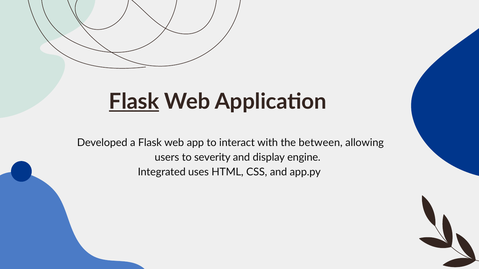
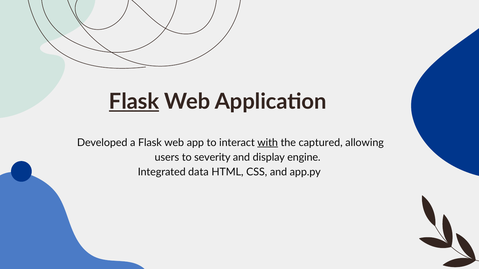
with underline: none -> present (268, 143)
between: between -> captured (321, 143)
uses: uses -> data (198, 172)
